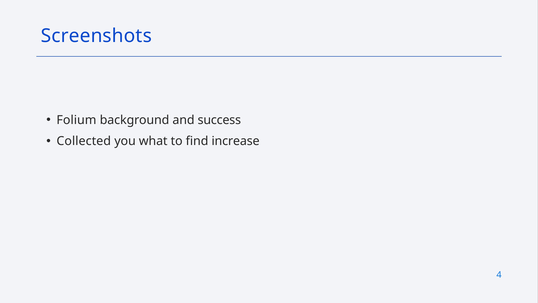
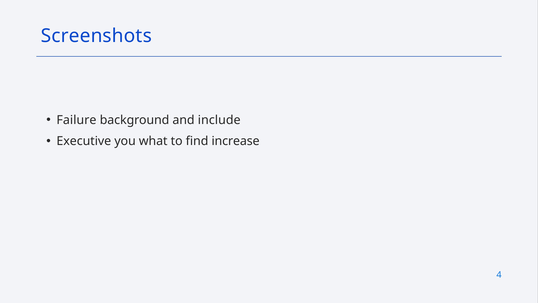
Folium: Folium -> Failure (76, 120)
success: success -> include (219, 120)
Collected: Collected -> Executive (84, 141)
